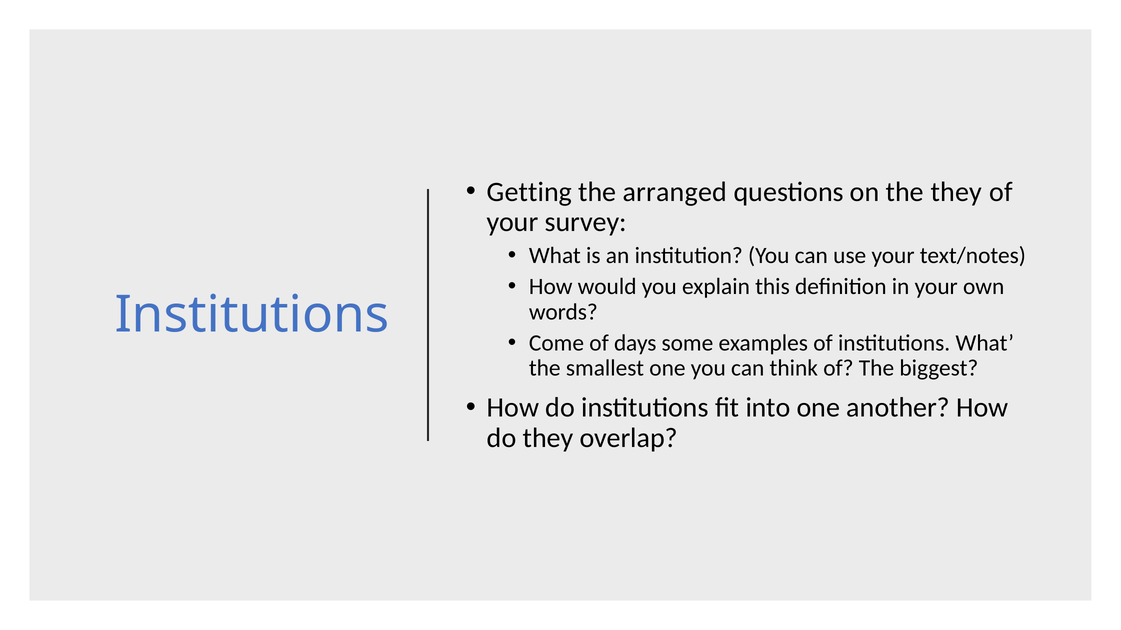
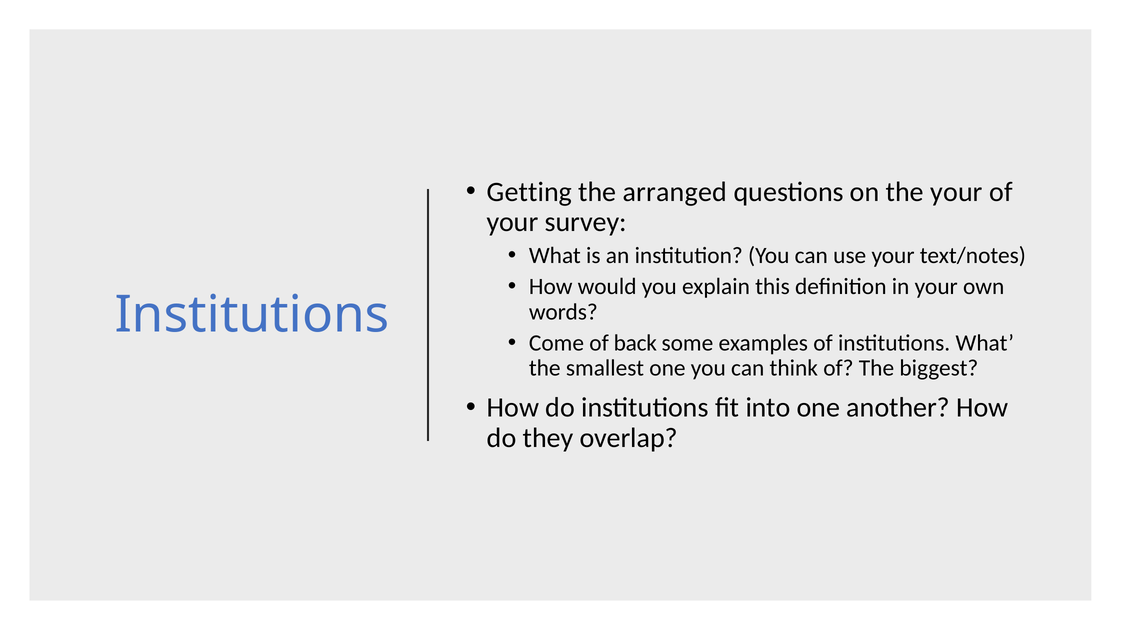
the they: they -> your (956, 192)
days: days -> back (635, 343)
